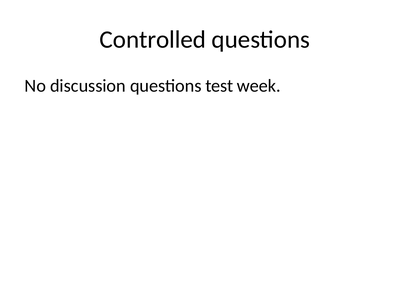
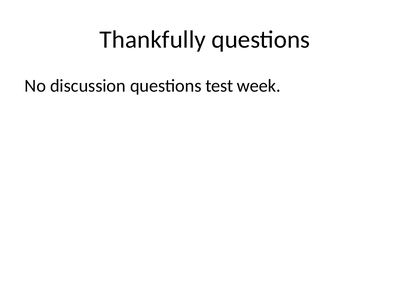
Controlled: Controlled -> Thankfully (153, 40)
